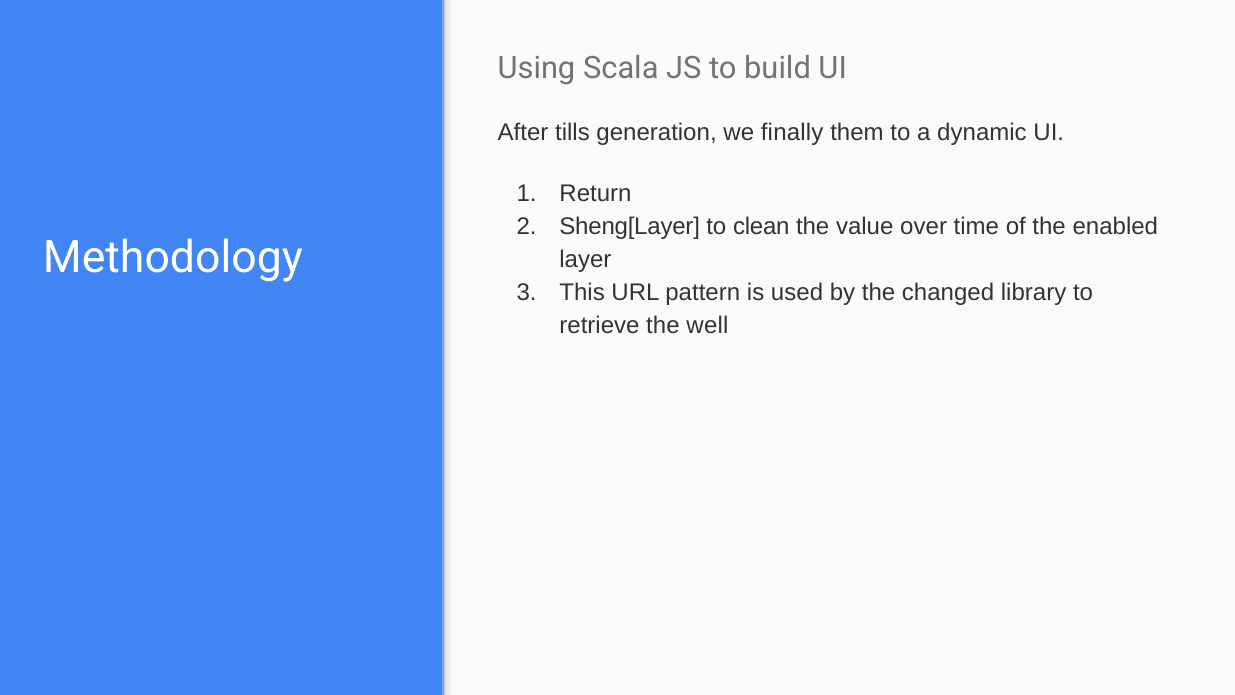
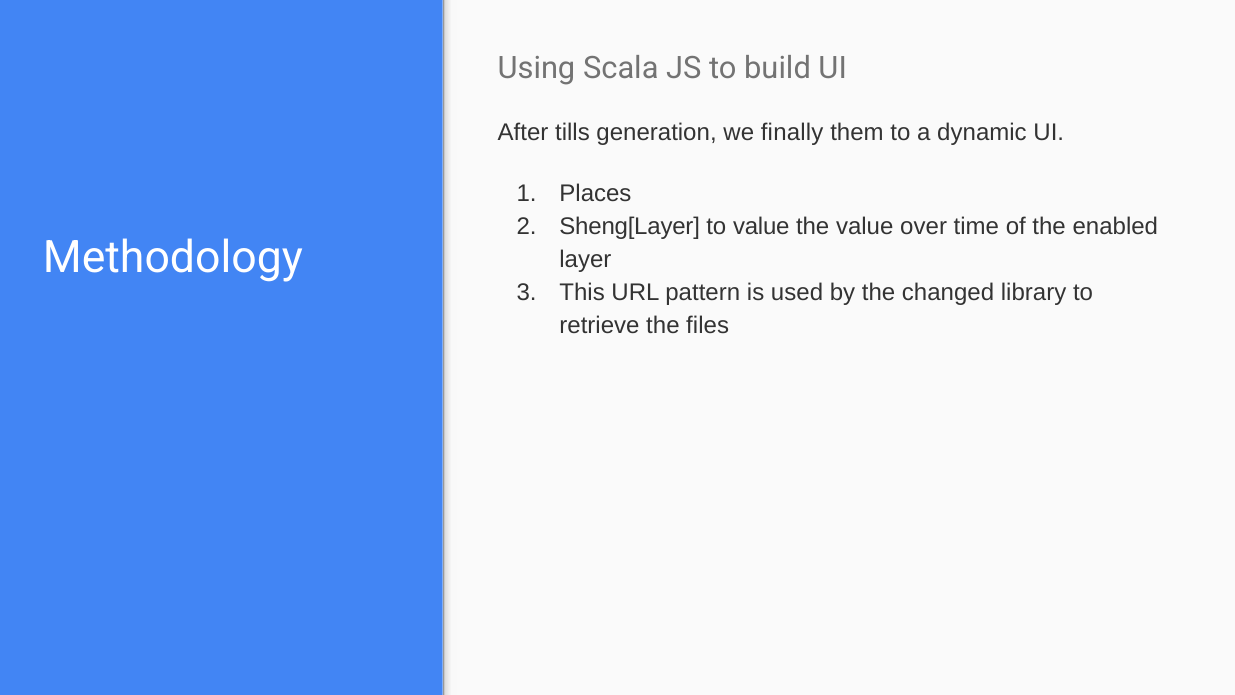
Return: Return -> Places (595, 193)
to clean: clean -> value (761, 226)
well: well -> files (708, 325)
